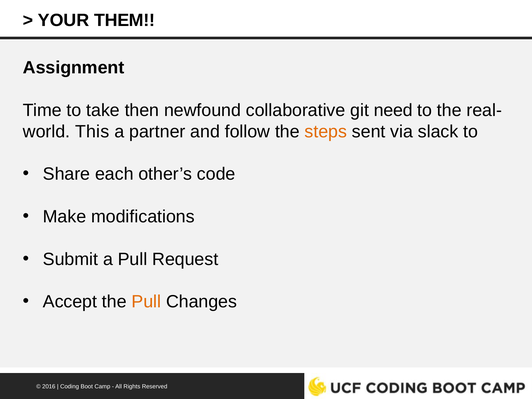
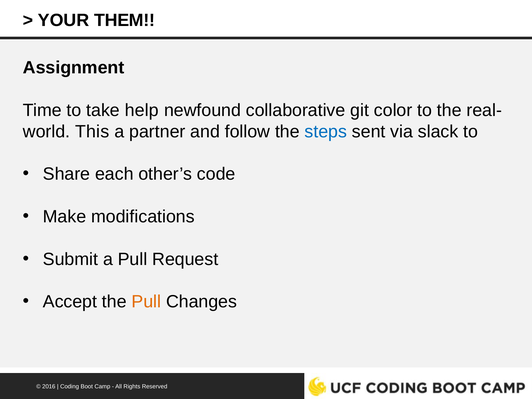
then: then -> help (142, 110)
need: need -> color (393, 110)
steps colour: orange -> blue (326, 132)
